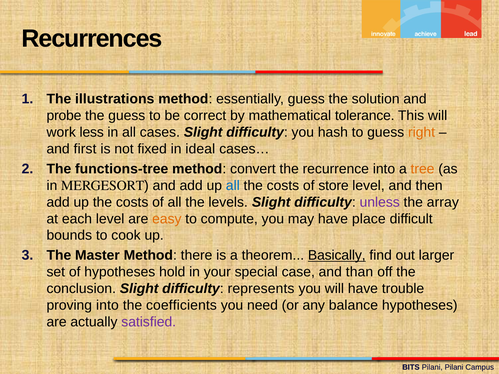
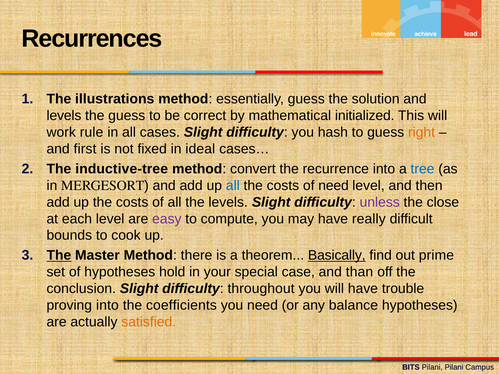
probe: probe -> levels (64, 116)
tolerance: tolerance -> initialized (365, 116)
less: less -> rule (92, 132)
functions-tree: functions-tree -> inductive-tree (122, 169)
tree colour: orange -> blue (423, 169)
of store: store -> need (334, 186)
array: array -> close (443, 202)
easy colour: orange -> purple (167, 219)
place: place -> really (369, 219)
The underline: none -> present (59, 256)
larger: larger -> prime (436, 256)
represents: represents -> throughout (261, 289)
satisfied colour: purple -> orange (149, 322)
